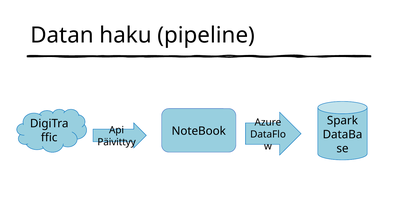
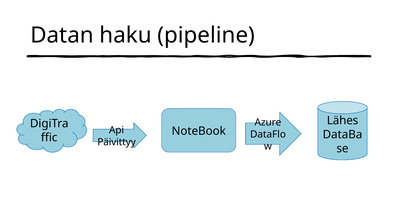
Spark: Spark -> Lähes (343, 121)
